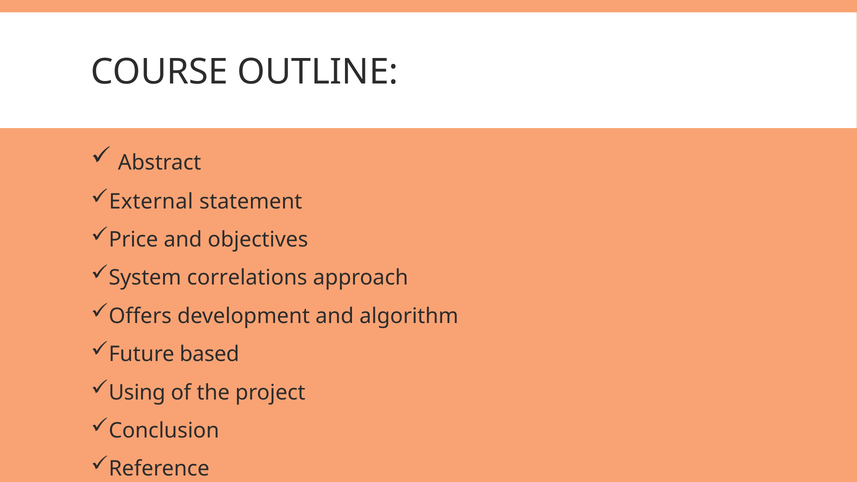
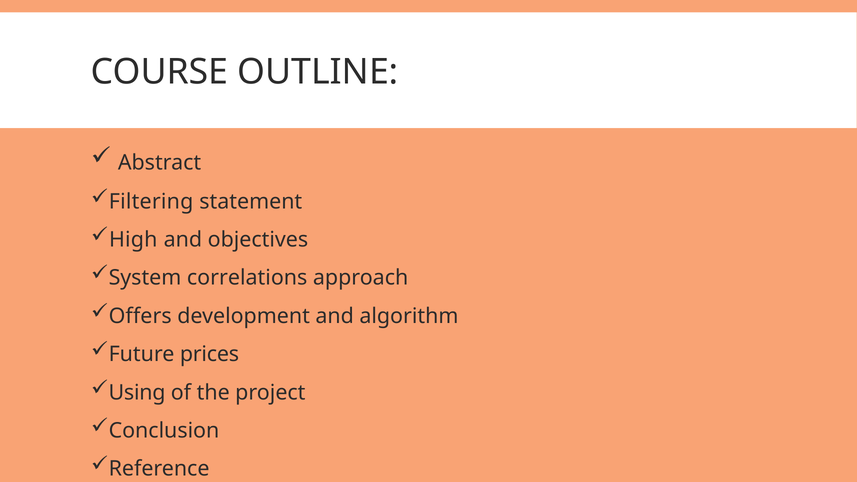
External: External -> Filtering (151, 201)
Price: Price -> High (133, 240)
based: based -> prices (209, 354)
